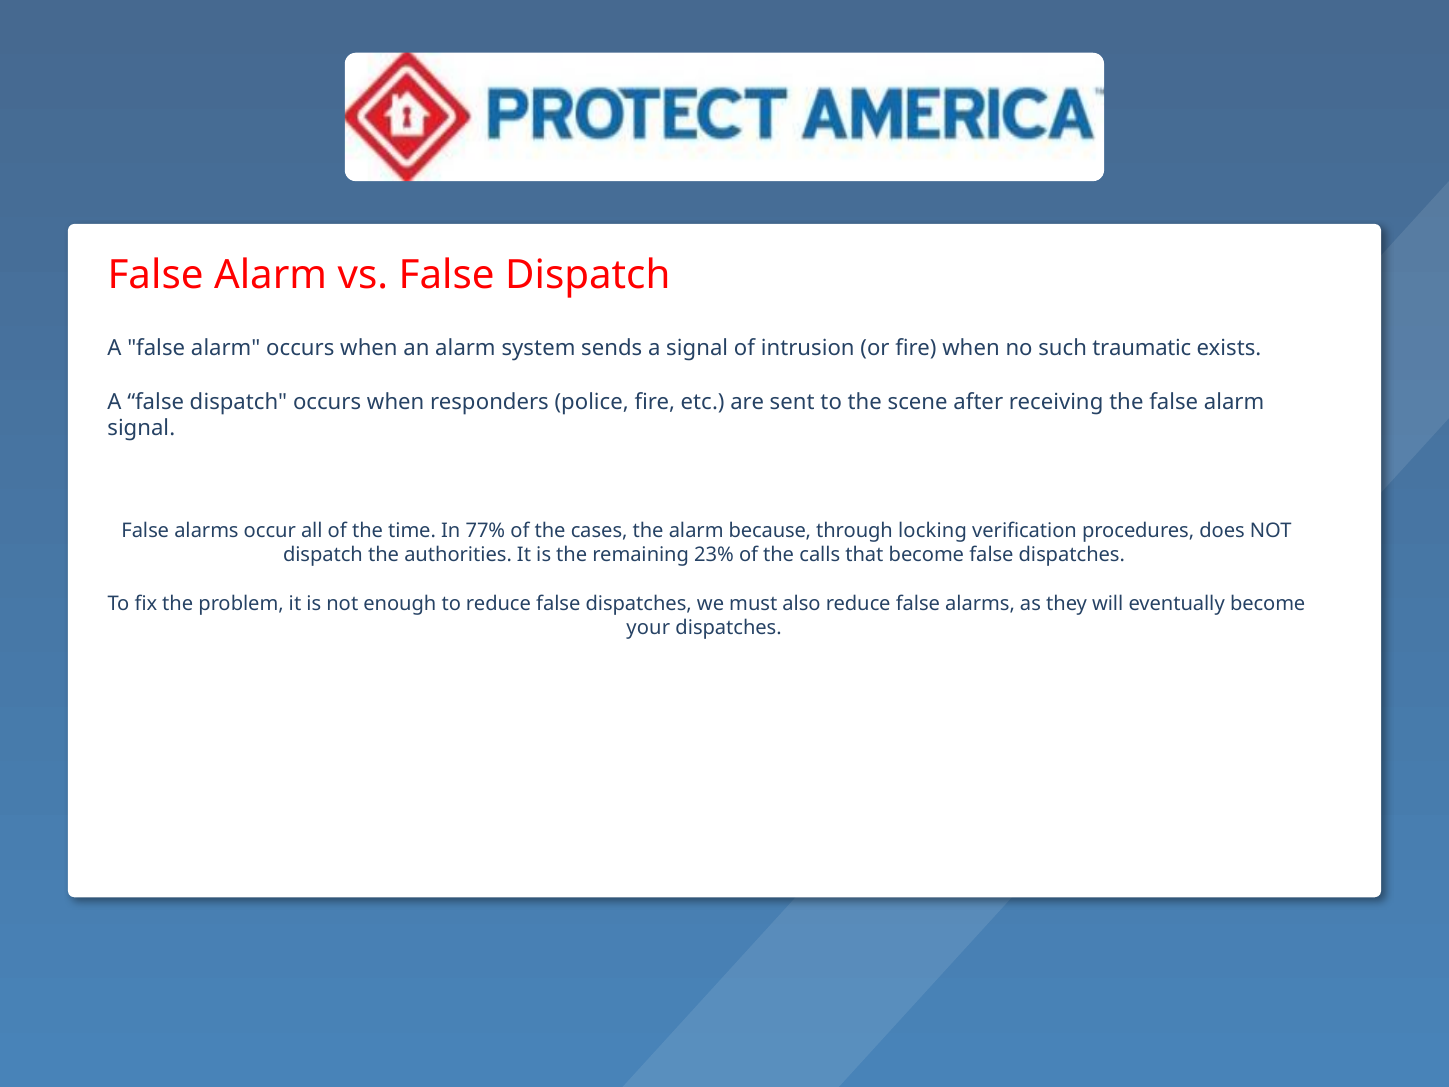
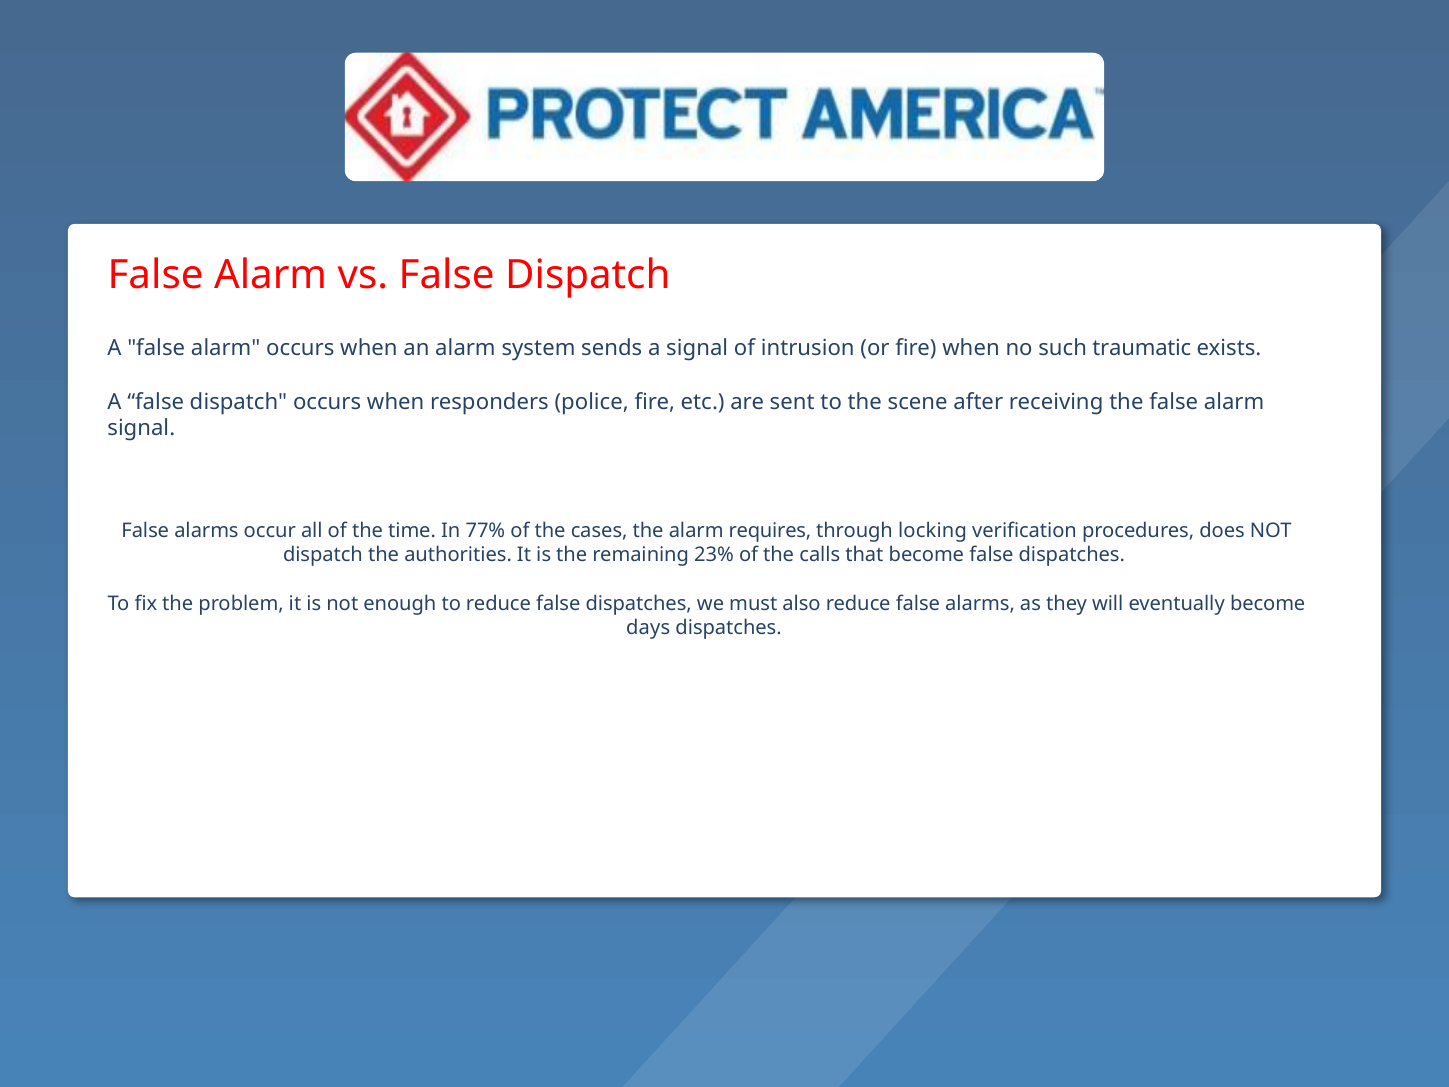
because: because -> requires (770, 531)
your: your -> days (648, 628)
